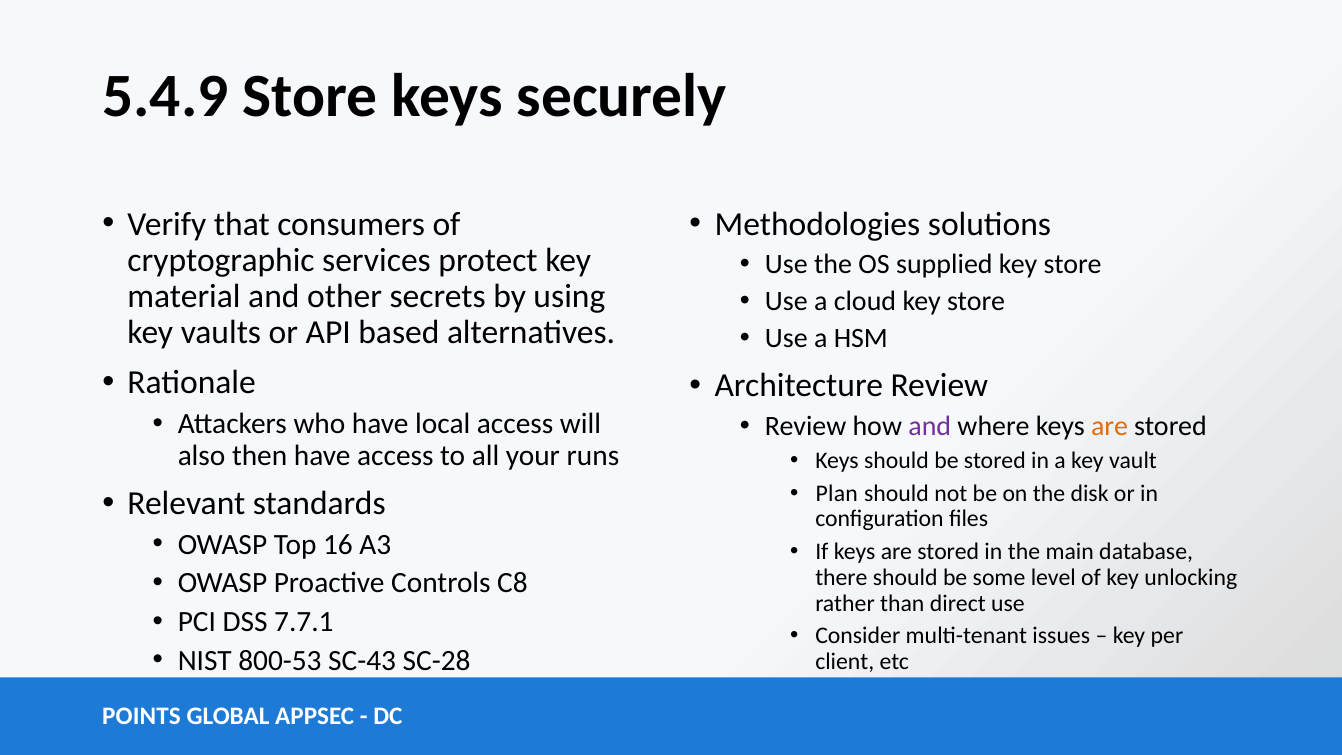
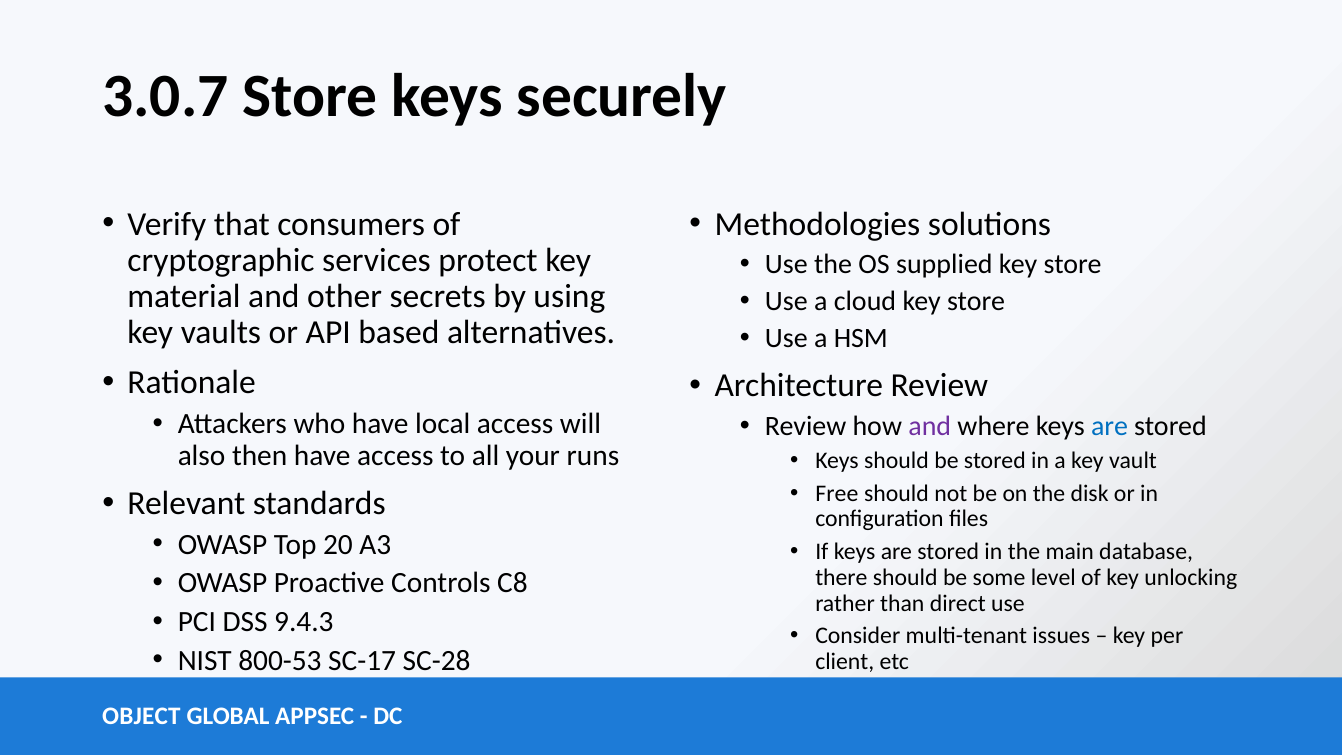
5.4.9: 5.4.9 -> 3.0.7 (165, 96)
are colour: orange -> blue (1110, 426)
Plan: Plan -> Free (837, 493)
16: 16 -> 20 (338, 544)
7.7.1: 7.7.1 -> 9.4.3 (304, 622)
SC-43: SC-43 -> SC-17 (362, 660)
POINTS: POINTS -> OBJECT (141, 717)
